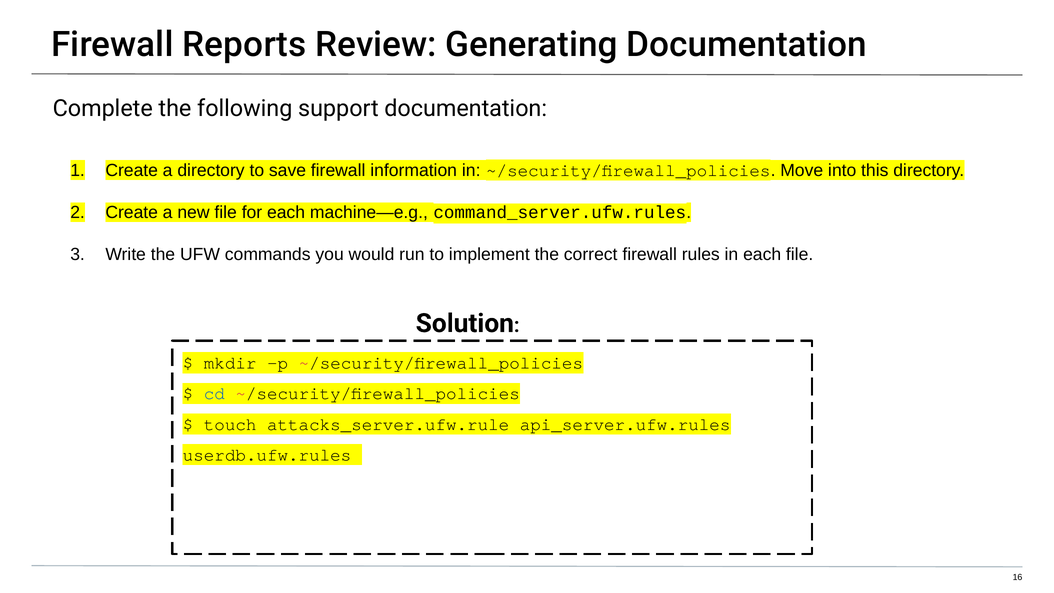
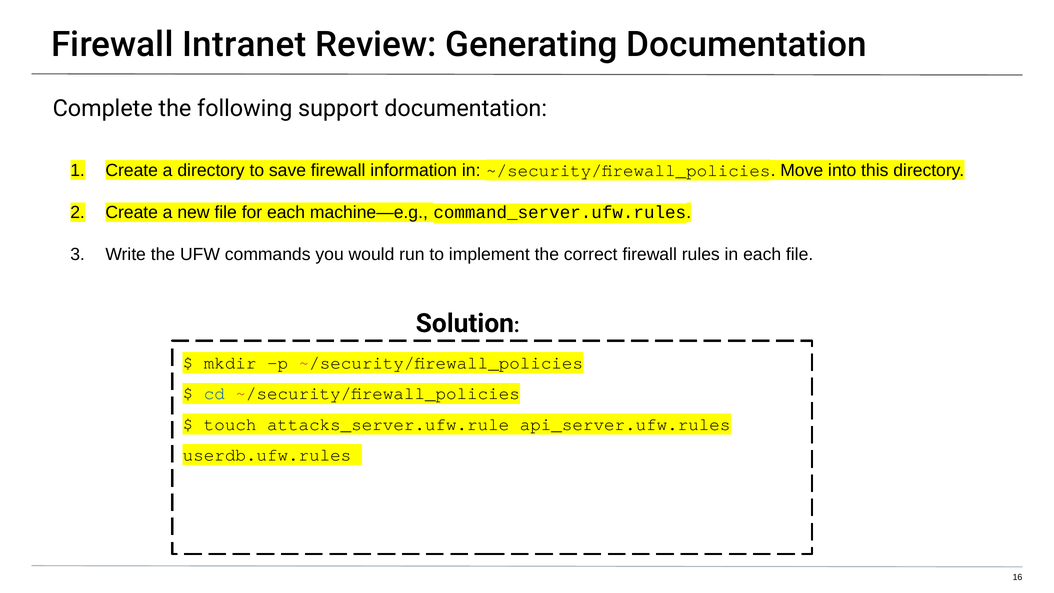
Reports: Reports -> Intranet (244, 45)
